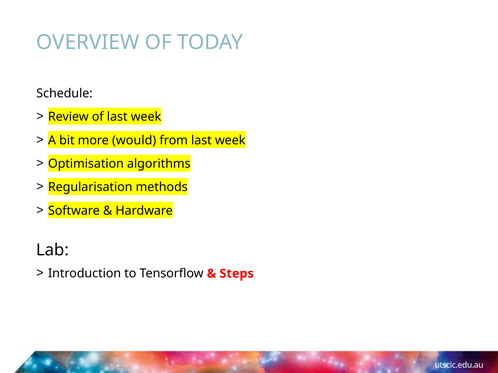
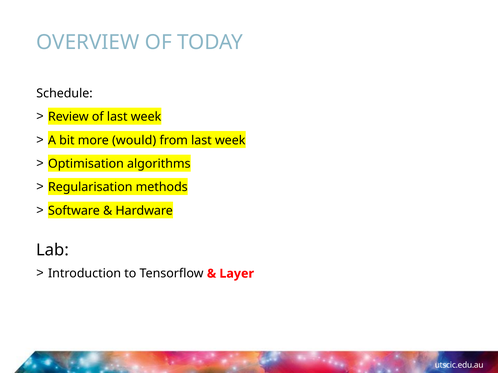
Steps: Steps -> Layer (237, 274)
